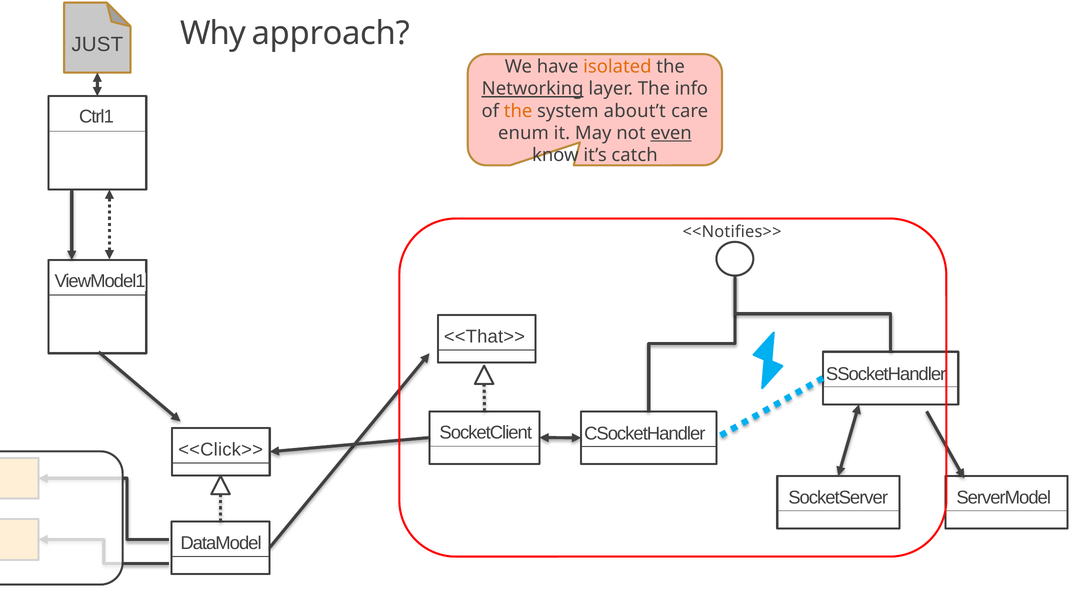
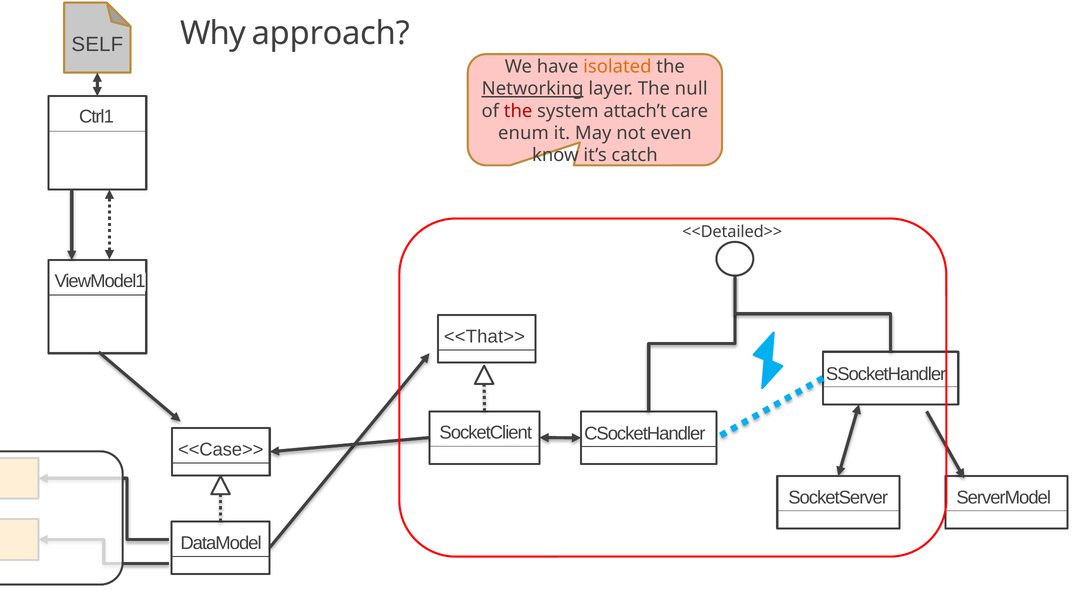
JUST: JUST -> SELF (97, 44)
info: info -> null (691, 89)
the colour: orange -> red (518, 111)
about’t: about’t -> attach’t (635, 111)
even underline: present -> none (671, 133)
<<Notifies>>: <<Notifies>> -> <<Detailed>> (732, 231)
<<Click>>: <<Click>> -> <<Case>> (221, 449)
